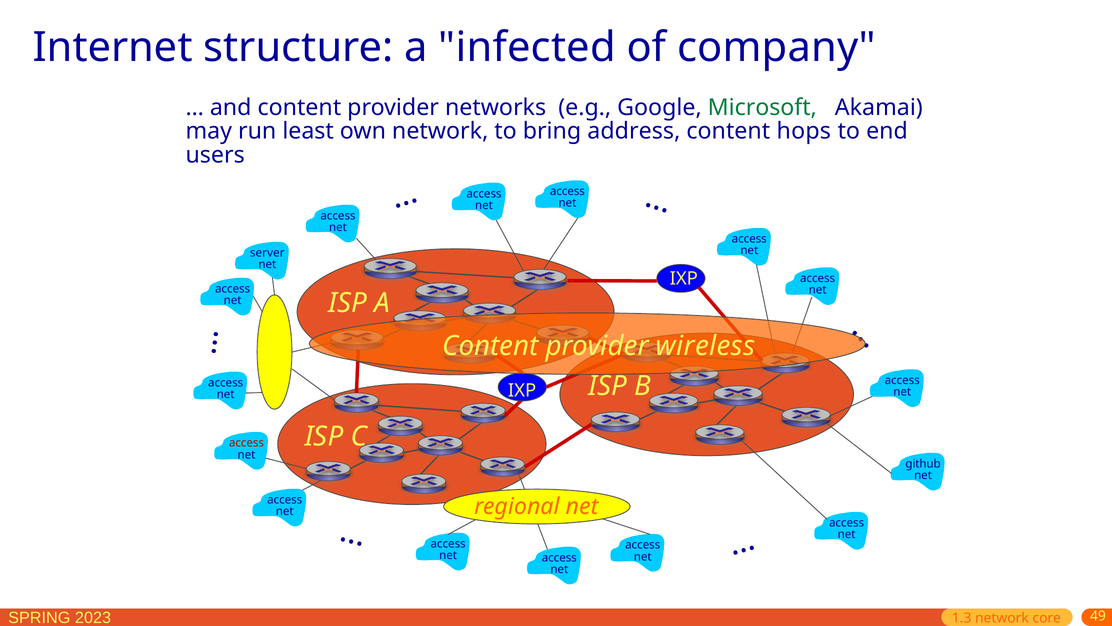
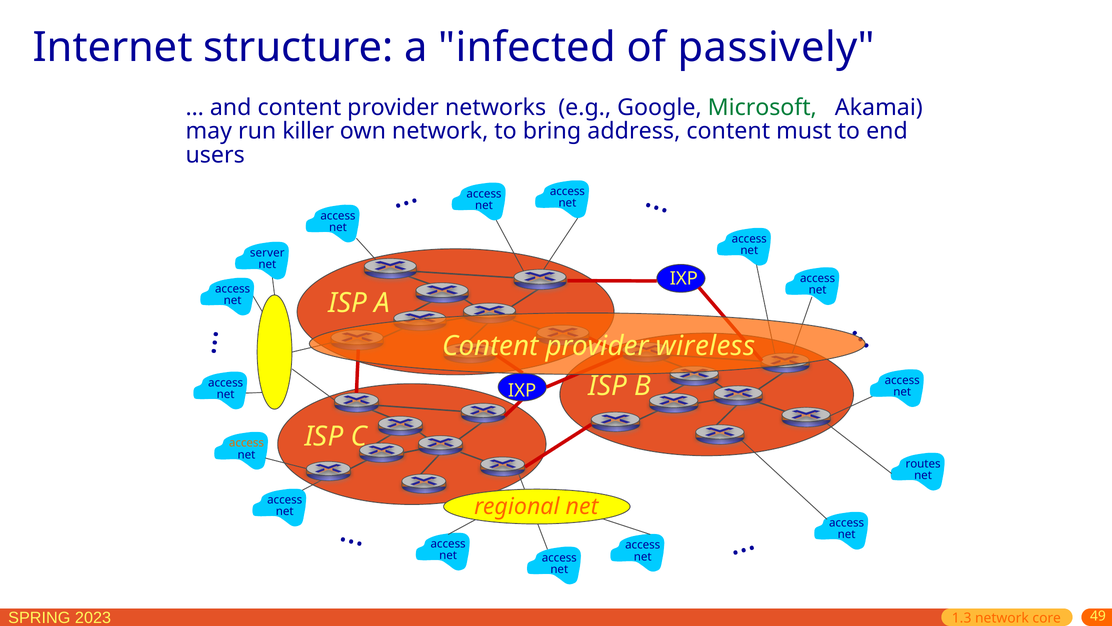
company: company -> passively (776, 48)
least: least -> killer (308, 131)
hops: hops -> must (804, 131)
access colour: red -> orange (246, 443)
github: github -> routes (923, 464)
